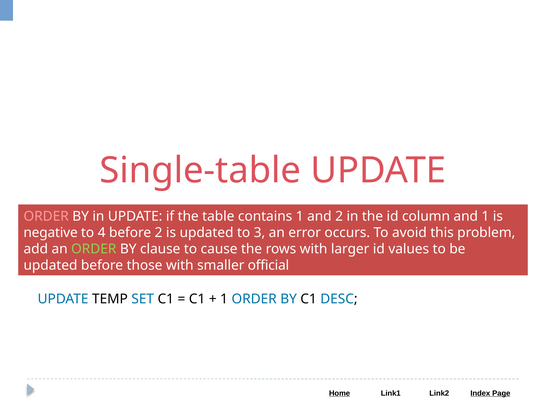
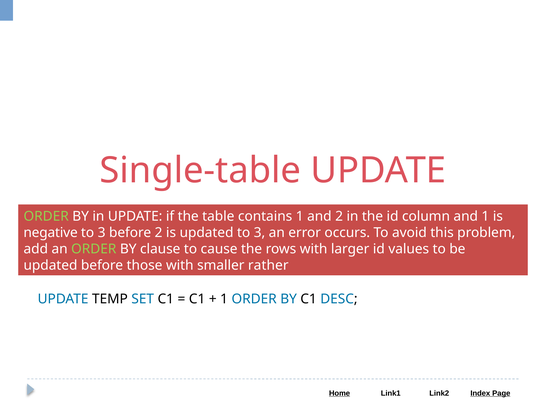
ORDER colour: pink -> light green (46, 217)
4: 4 -> 3 (102, 233)
official: official -> rather (268, 266)
